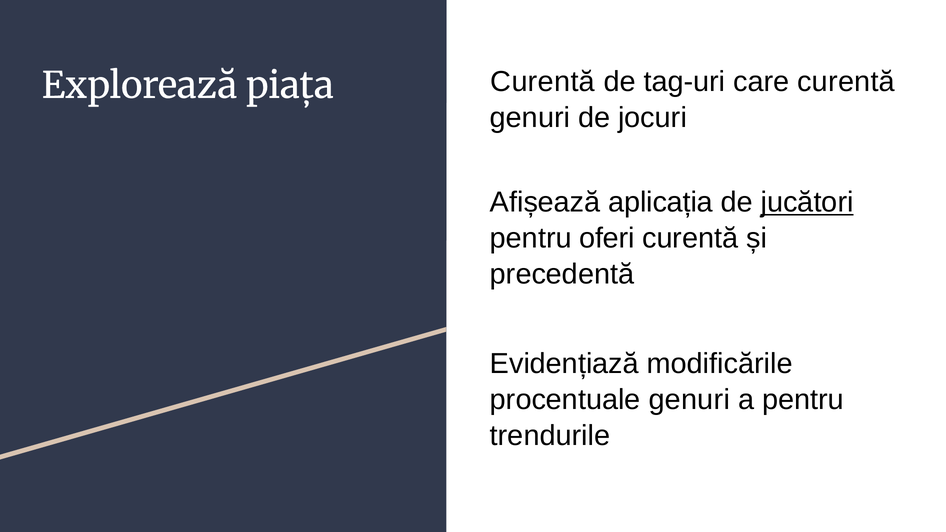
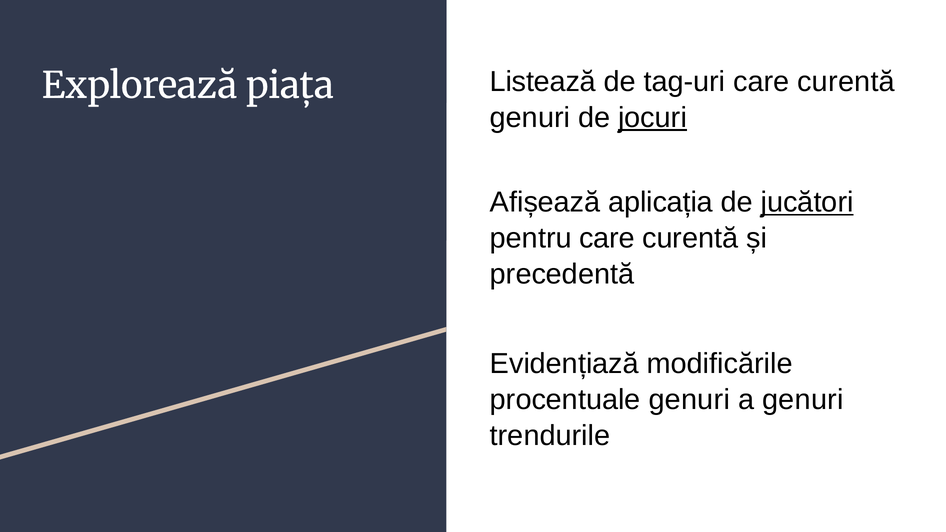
piața Curentă: Curentă -> Listează (543, 82)
jocuri underline: none -> present (653, 118)
pentru oferi: oferi -> care (607, 238)
a pentru: pentru -> genuri (803, 400)
